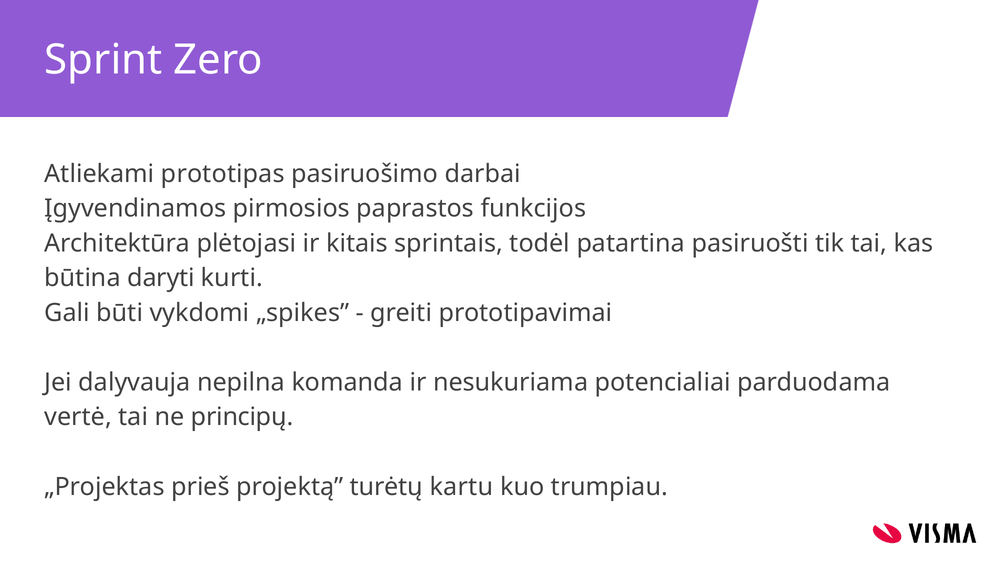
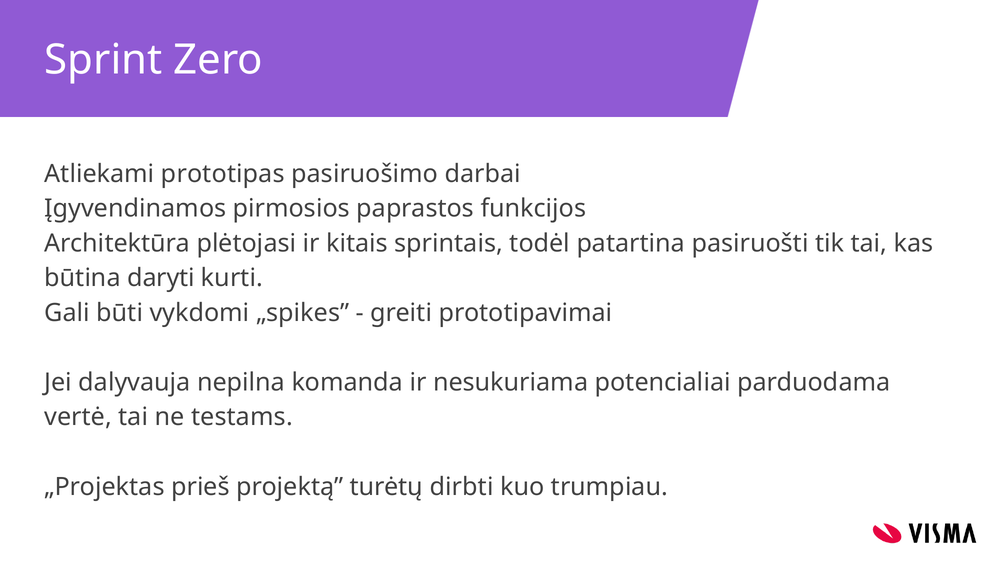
principų: principų -> testams (242, 417)
kartu: kartu -> dirbti (462, 487)
